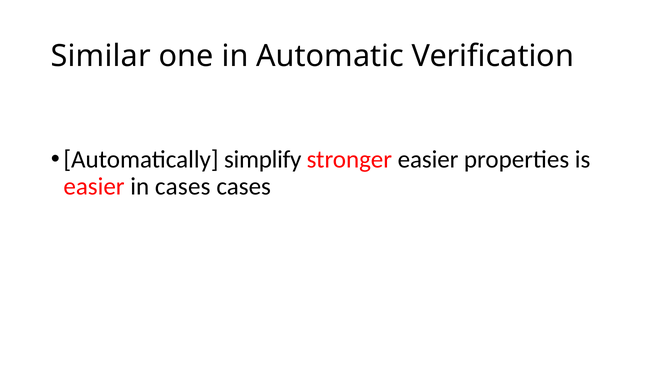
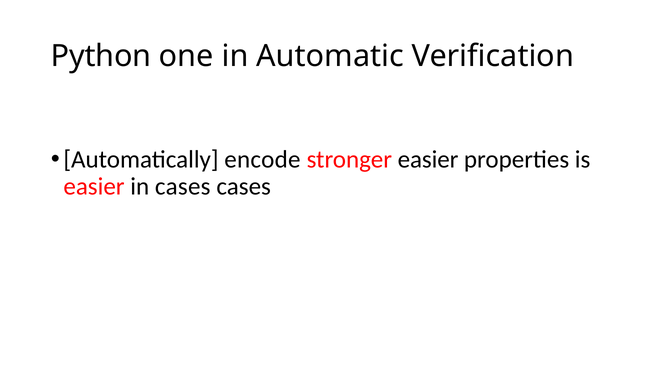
Similar: Similar -> Python (101, 56)
simplify: simplify -> encode (262, 159)
